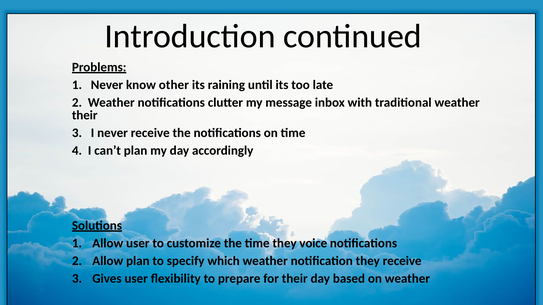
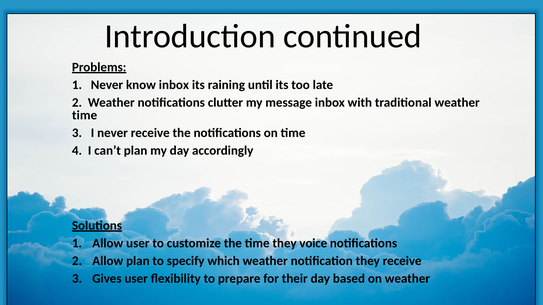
know other: other -> inbox (174, 85)
their: their -> time (85, 115)
